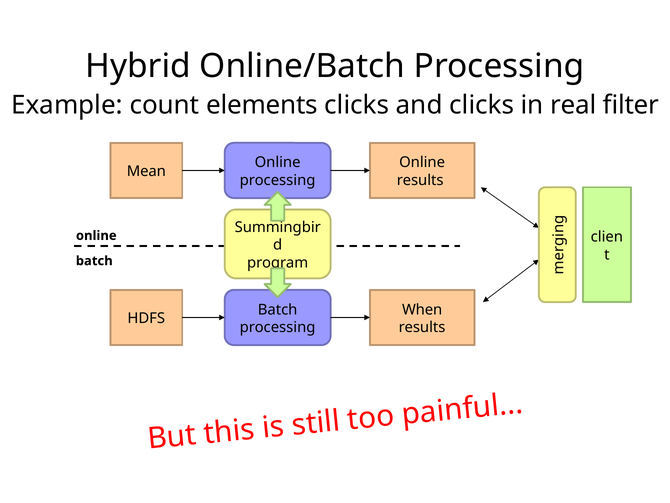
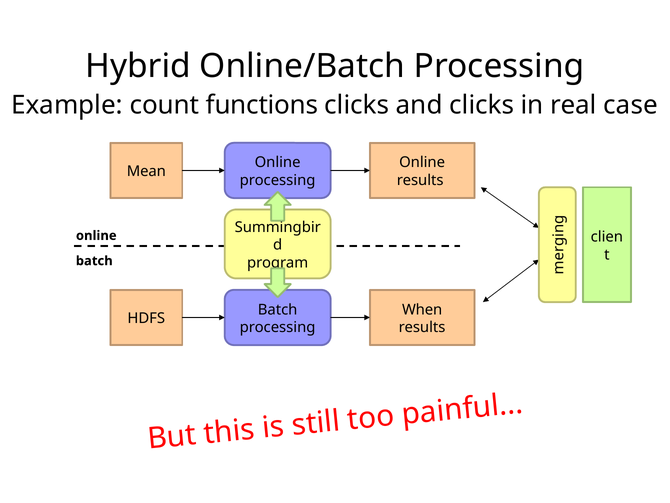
elements: elements -> functions (262, 105)
filter: filter -> case (631, 105)
